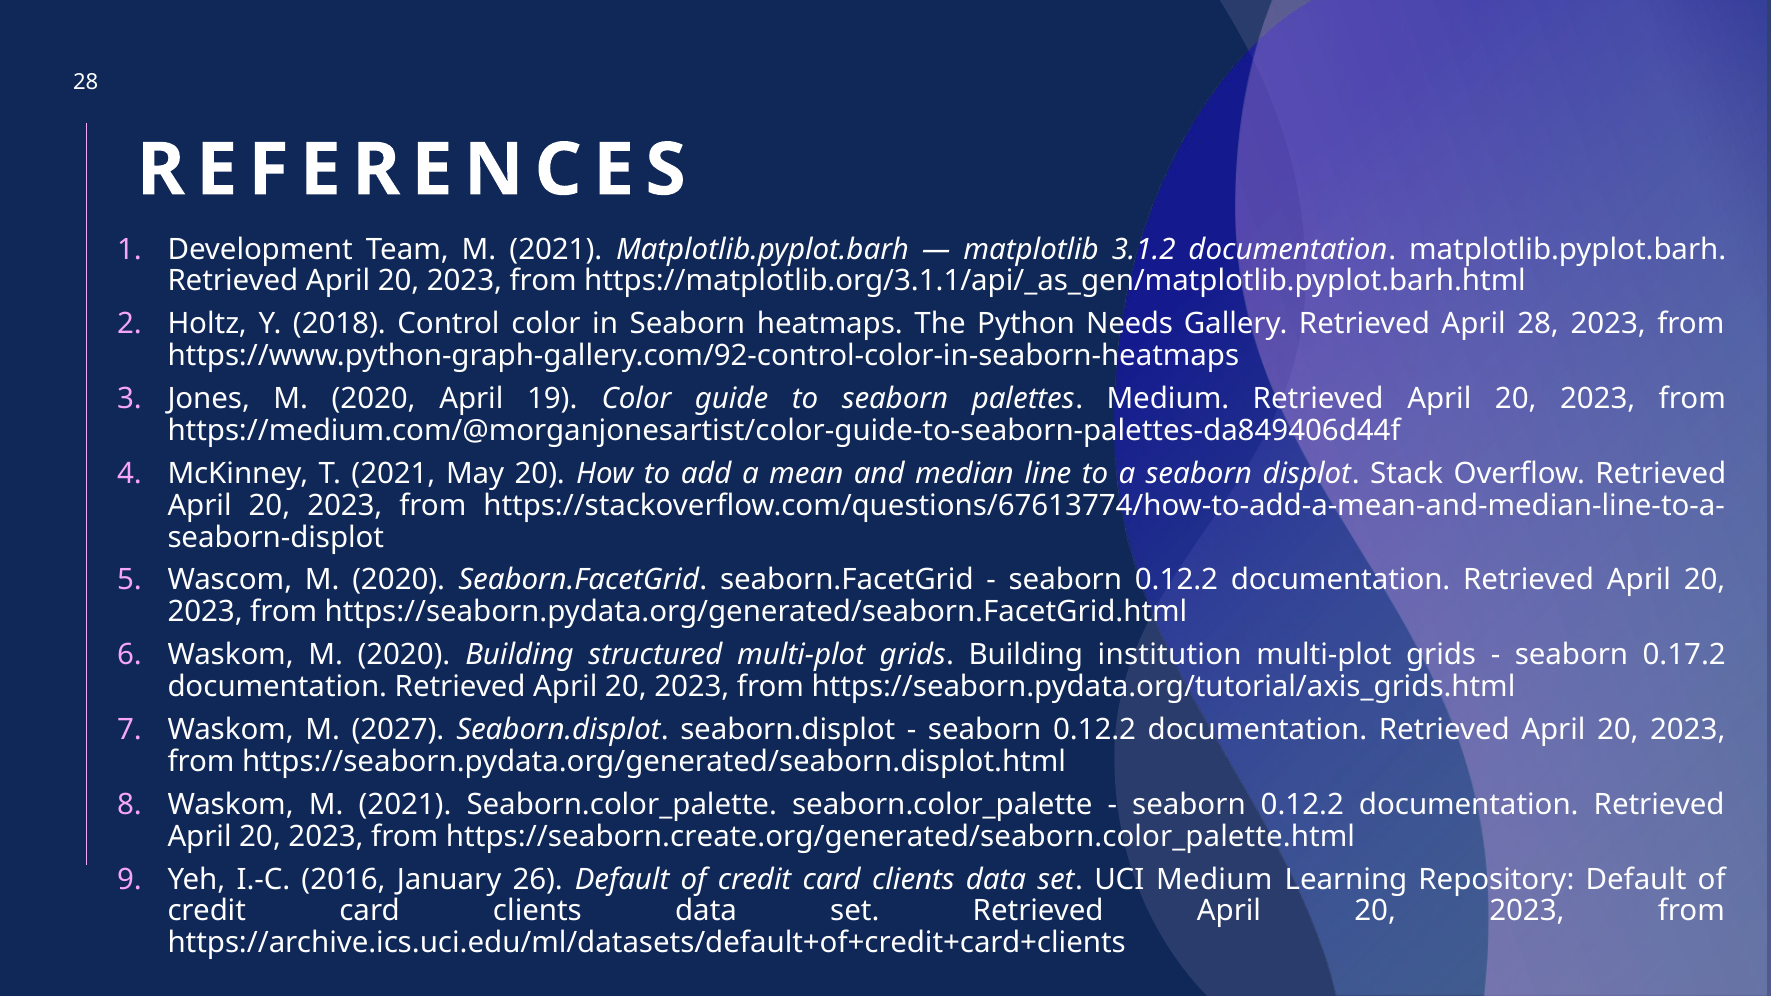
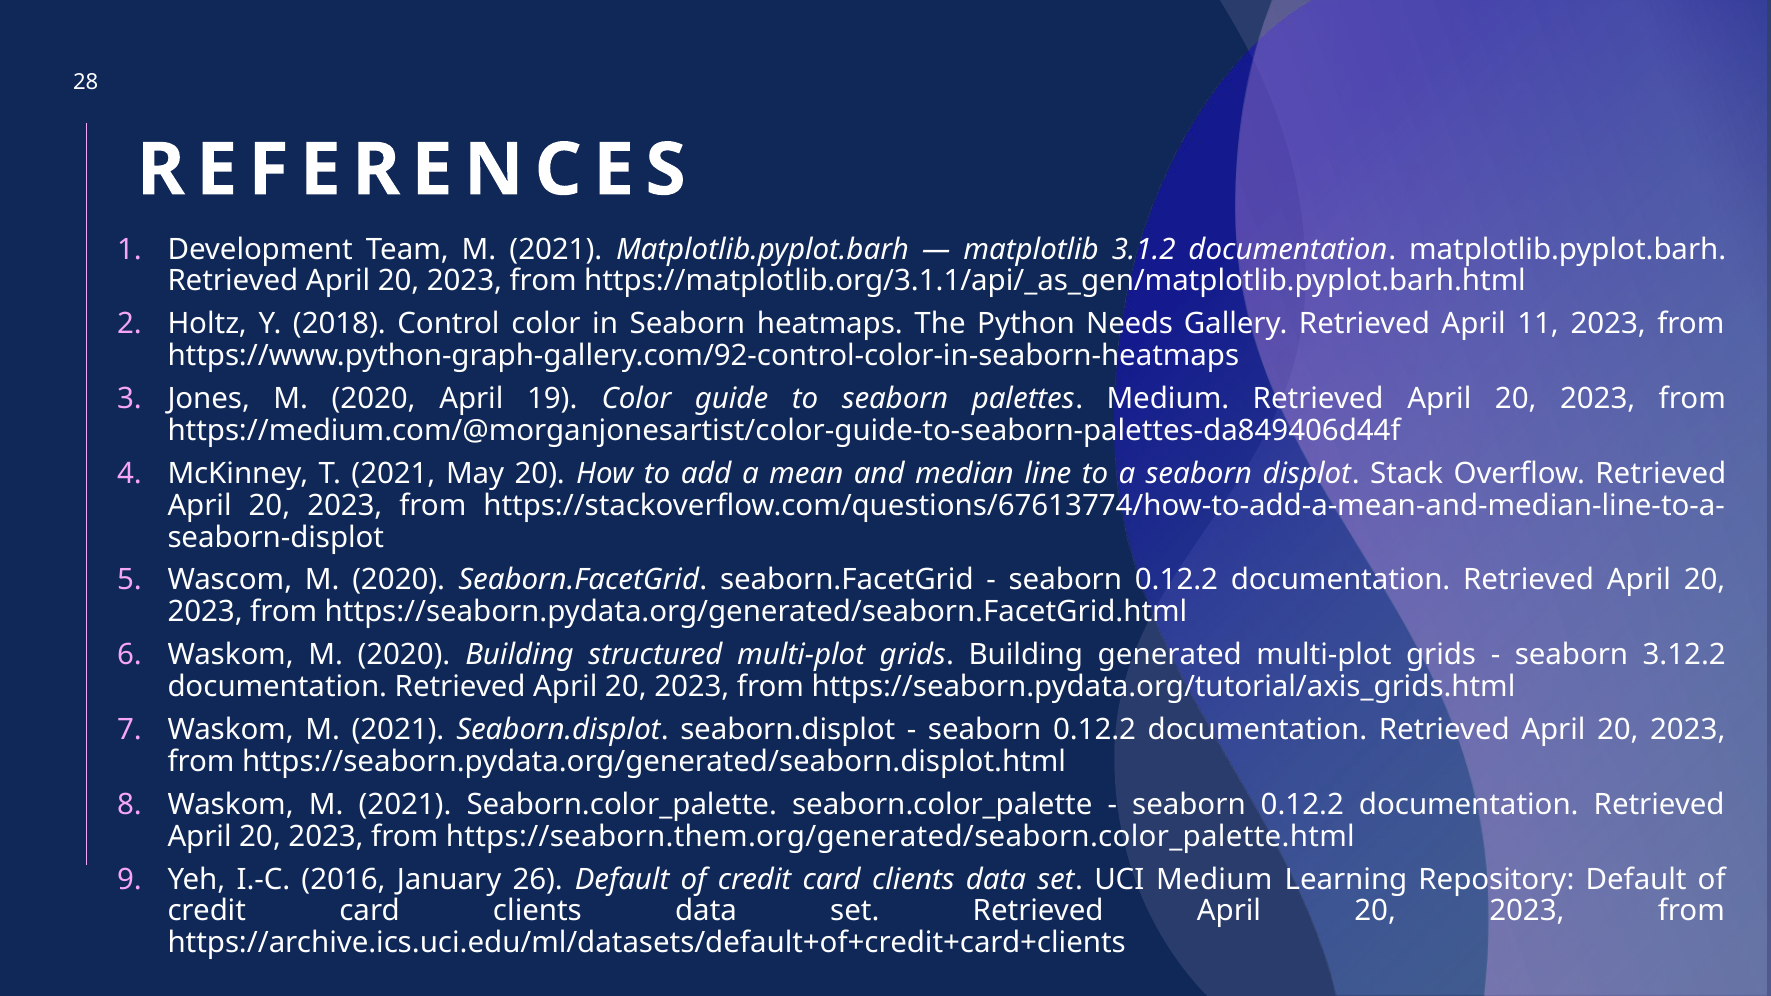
April 28: 28 -> 11 (1538, 324)
institution: institution -> generated (1170, 655)
0.17.2: 0.17.2 -> 3.12.2 (1684, 655)
2027: 2027 -> 2021 (398, 730)
https://seaborn.create.org/generated/seaborn.color_palette.html: https://seaborn.create.org/generated/seaborn.color_palette.html -> https://seaborn.them.org/generated/seaborn.color_palette.html (900, 837)
